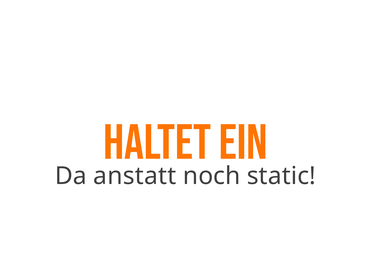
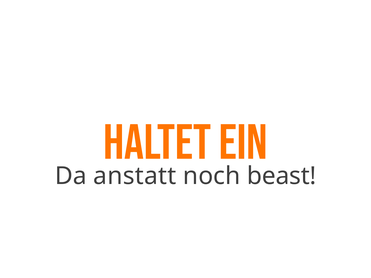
static: static -> beast (282, 176)
